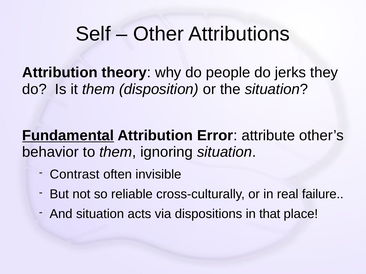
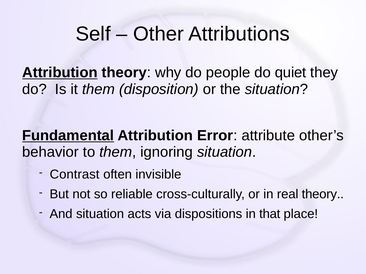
Attribution underline: none -> present (60, 73)
jerks: jerks -> quiet (291, 73)
real failure: failure -> theory (323, 195)
